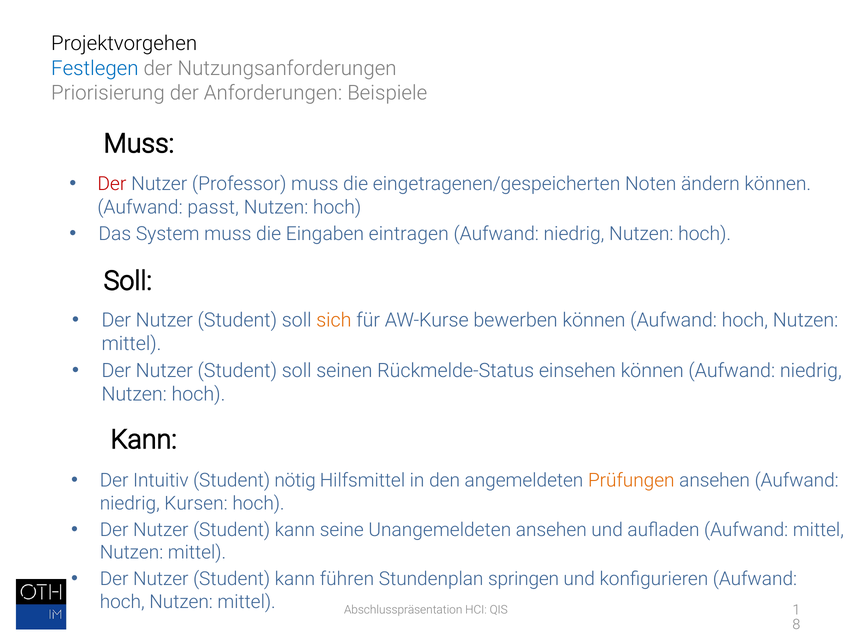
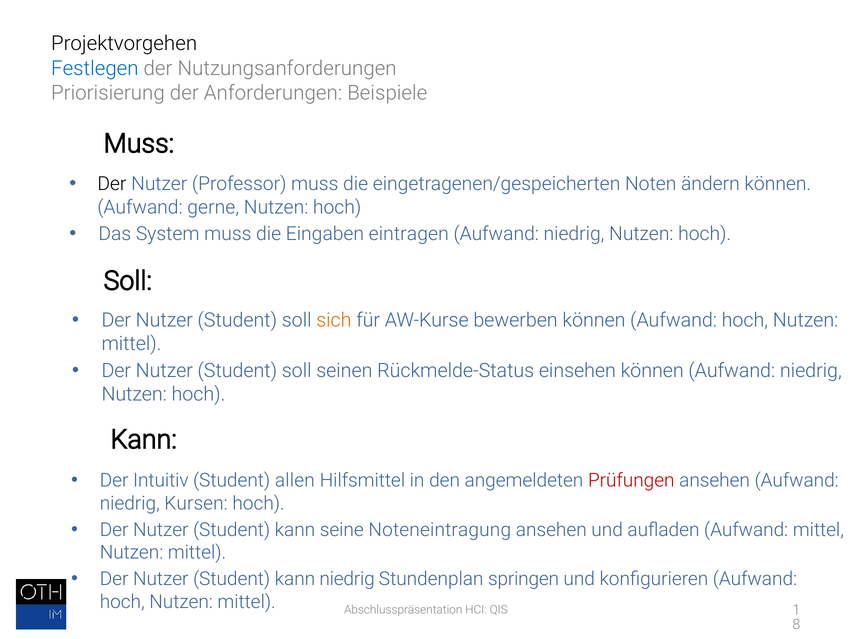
Der colour: red -> black (112, 184)
passt: passt -> gerne (213, 207)
nötig: nötig -> allen (295, 481)
Prüfungen colour: orange -> red (631, 481)
Unangemeldeten: Unangemeldeten -> Noteneintragung (440, 530)
kann führen: führen -> niedrig (347, 579)
